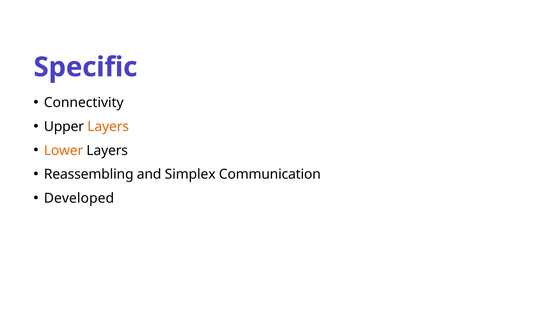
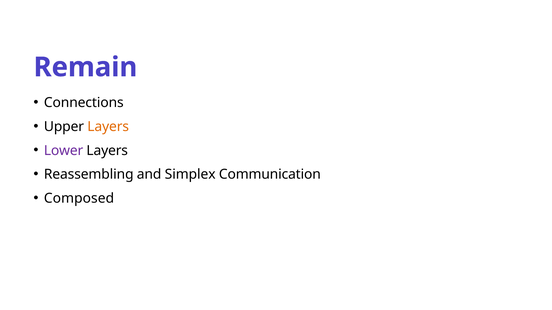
Specific: Specific -> Remain (85, 67)
Connectivity: Connectivity -> Connections (84, 103)
Lower colour: orange -> purple (64, 151)
Developed: Developed -> Composed (79, 199)
